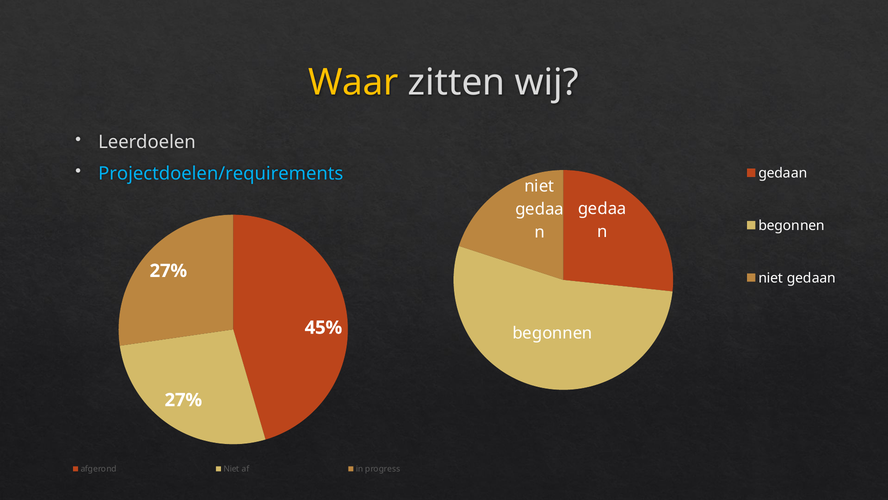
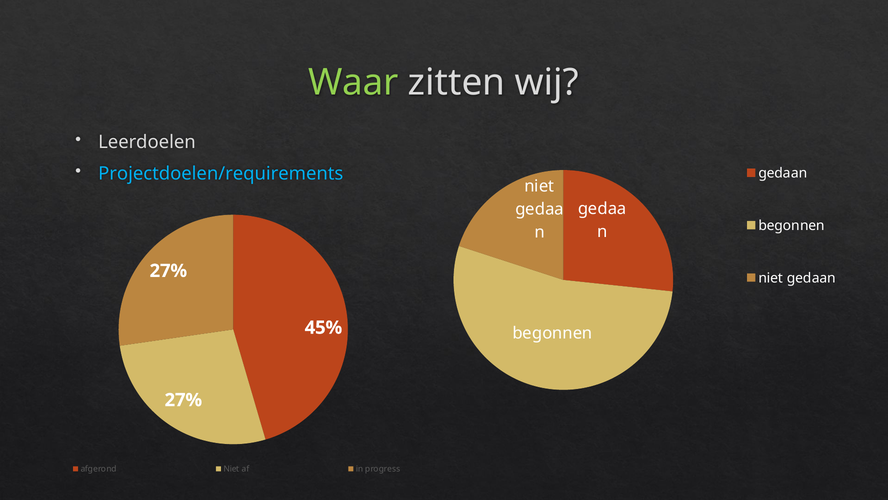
Waar colour: yellow -> light green (353, 82)
